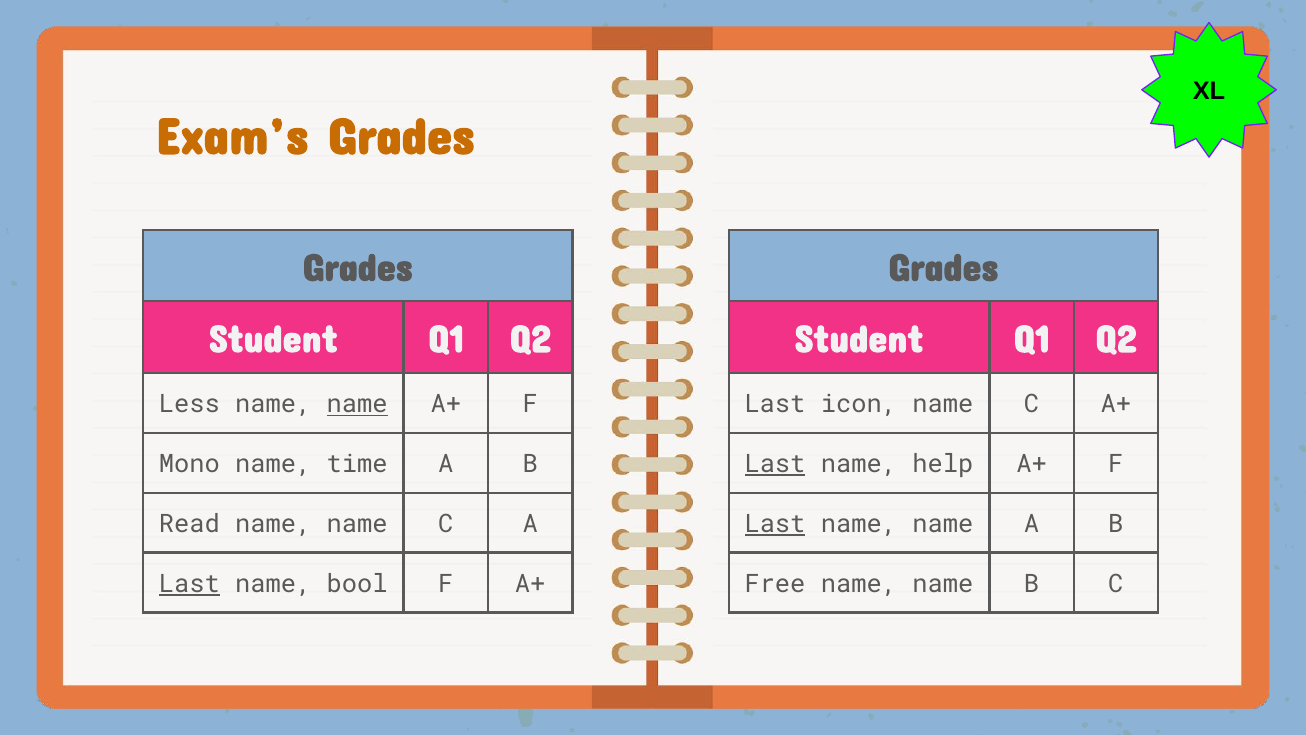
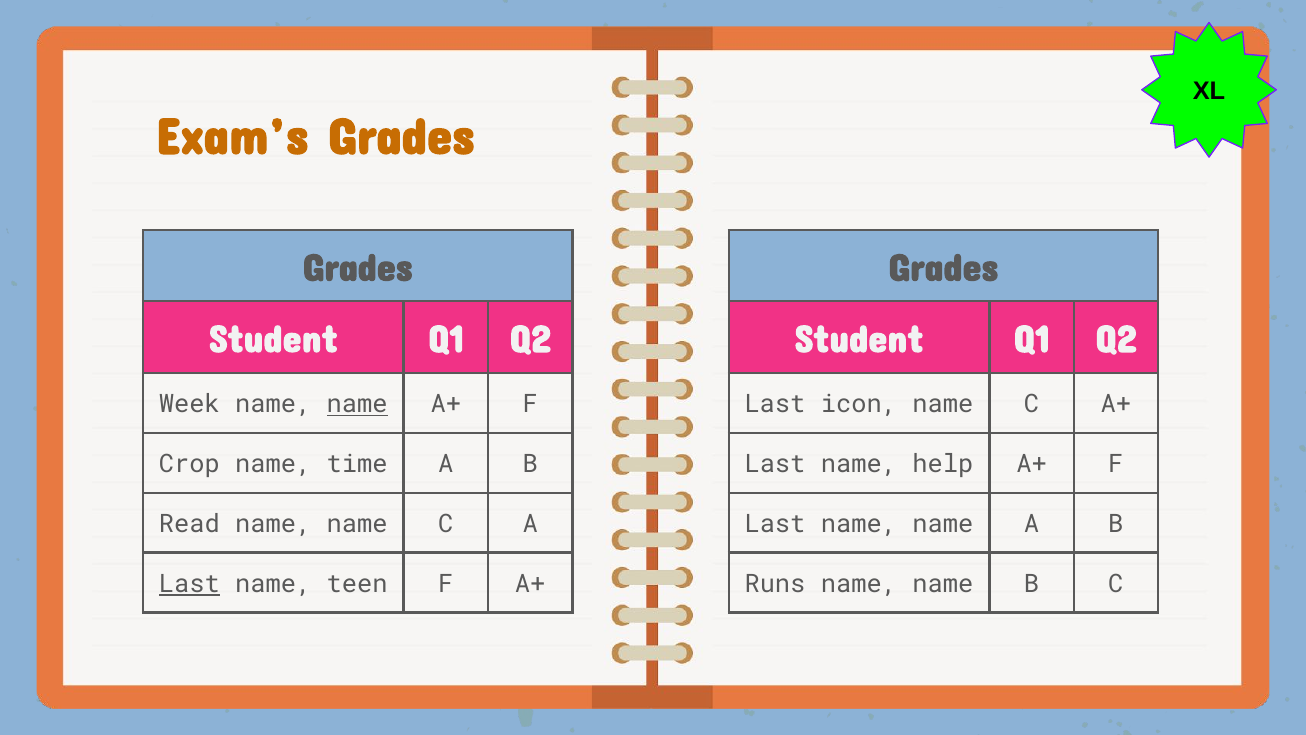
Less: Less -> Week (189, 404)
Mono: Mono -> Crop (189, 464)
Last underline: present -> none (775, 464)
Last underline: present -> none (775, 524)
bool: bool -> teen (357, 584)
Free: Free -> Runs (775, 584)
